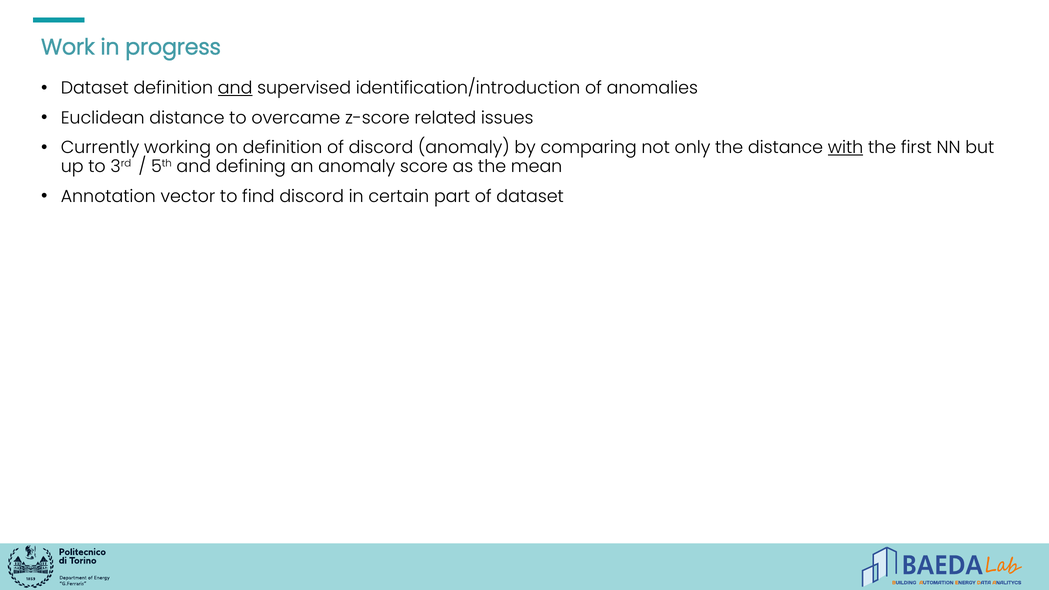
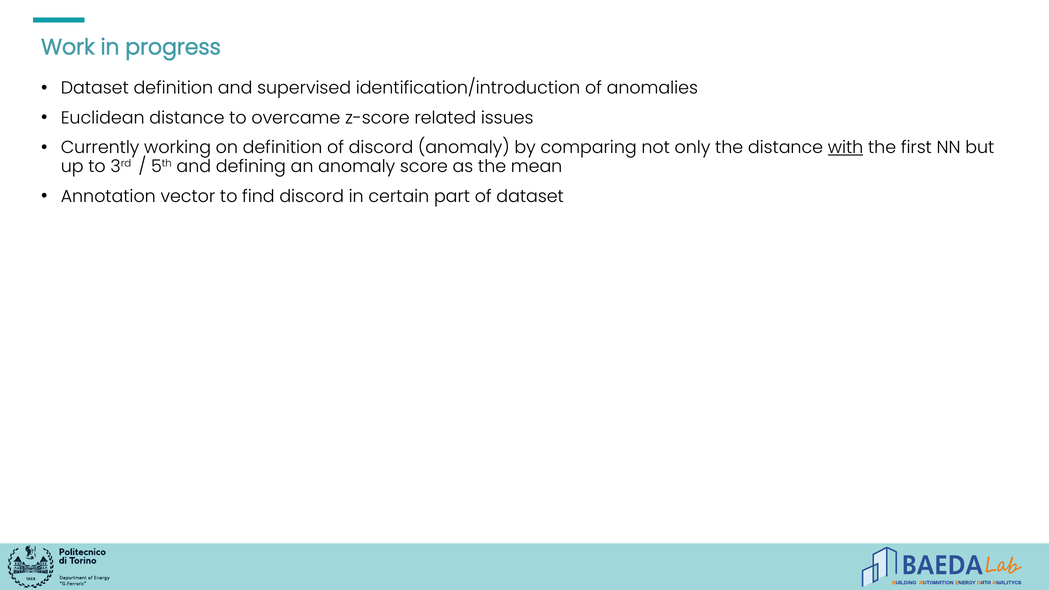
and underline: present -> none (235, 88)
